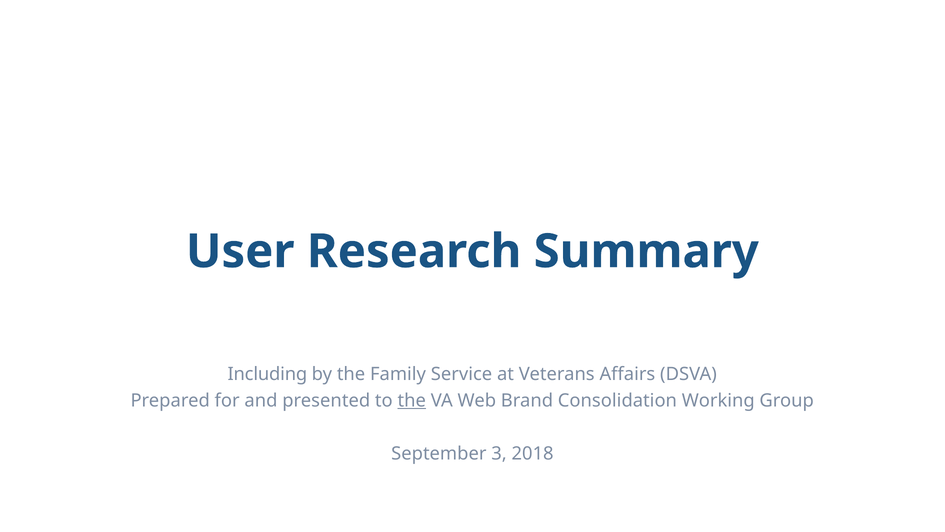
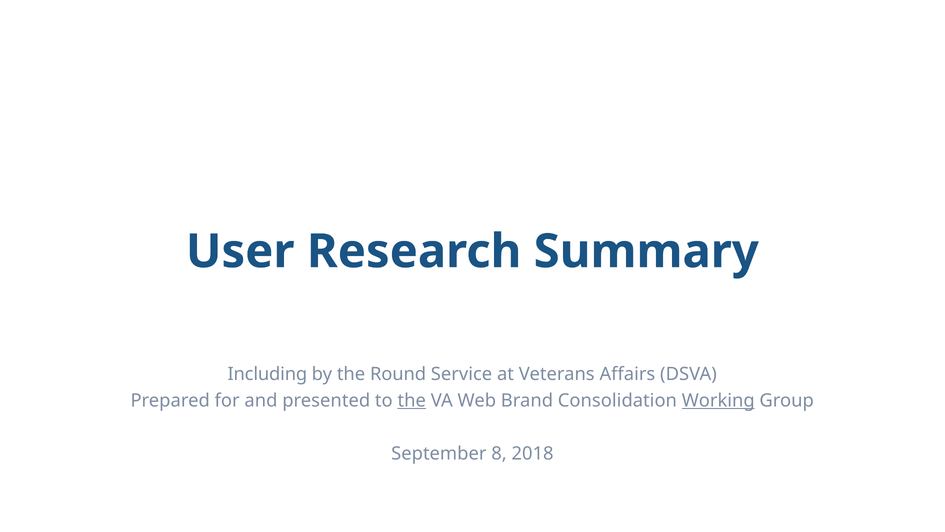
Family: Family -> Round (398, 374)
Working underline: none -> present (718, 400)
3: 3 -> 8 (499, 453)
